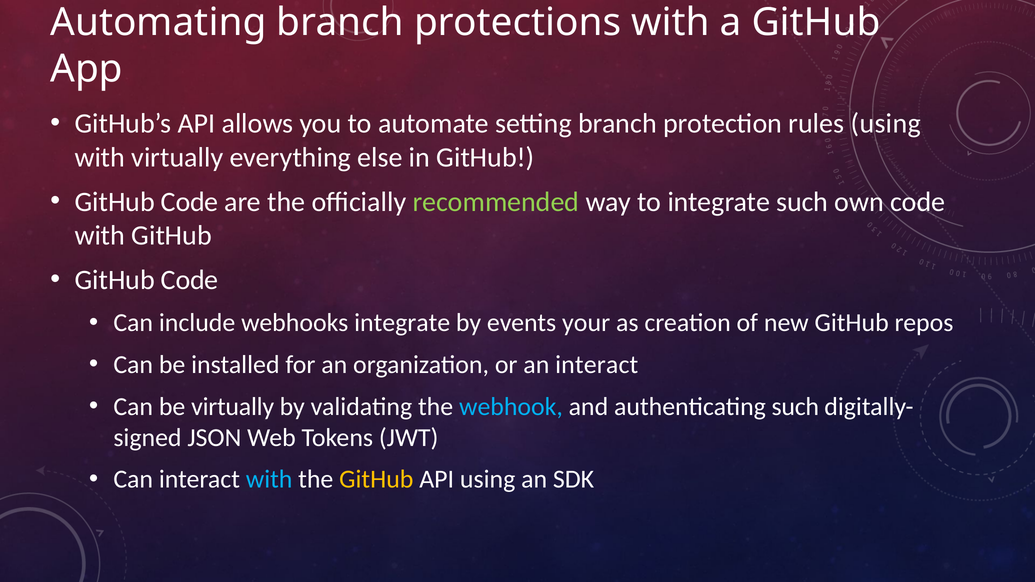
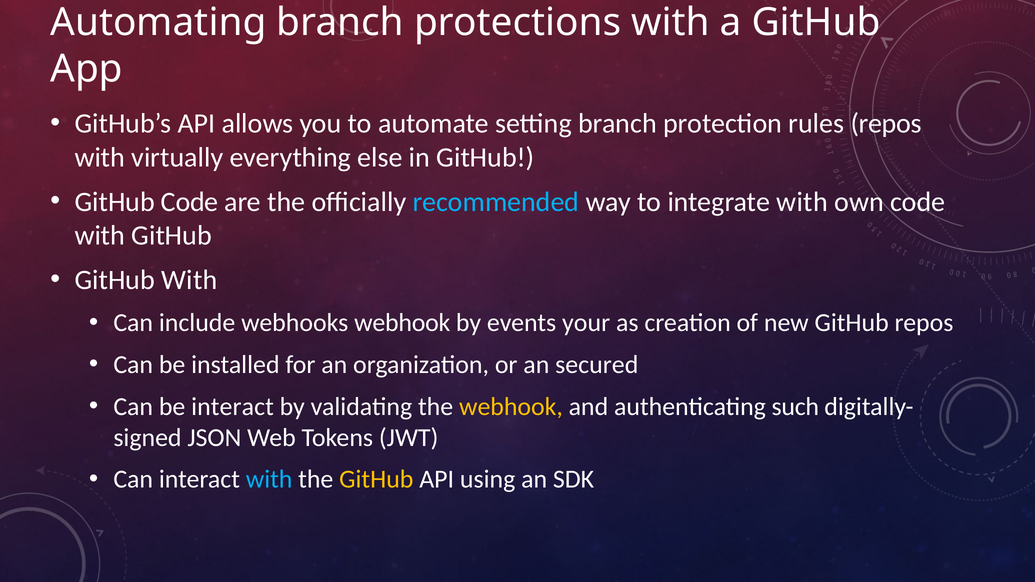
rules using: using -> repos (886, 124)
recommended colour: light green -> light blue (496, 202)
integrate such: such -> with (802, 202)
Code: Code -> With (189, 280)
webhooks integrate: integrate -> webhook (402, 323)
an interact: interact -> secured (597, 365)
be virtually: virtually -> interact (232, 407)
webhook colour: light blue -> yellow (511, 407)
